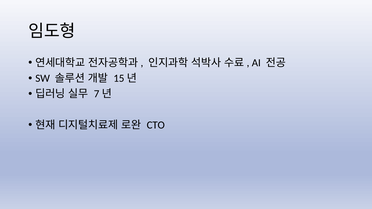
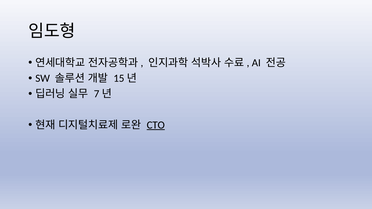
CTO underline: none -> present (156, 125)
